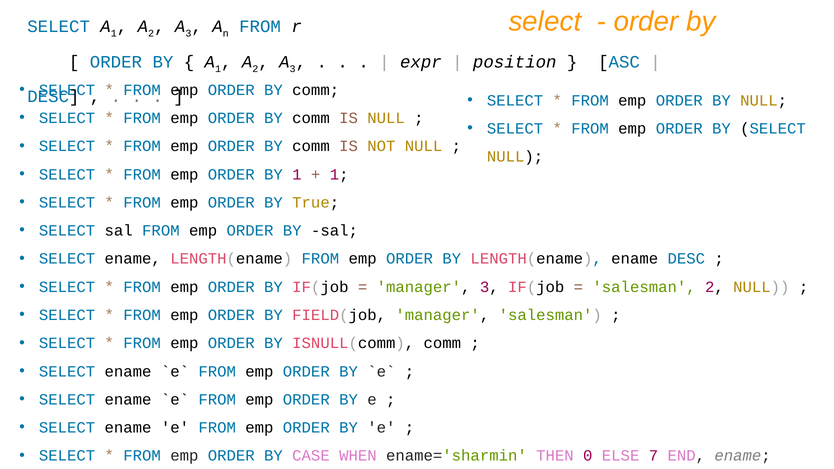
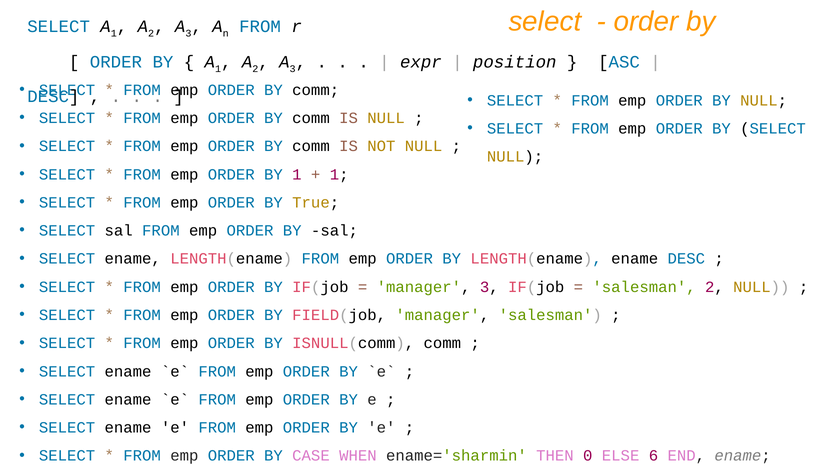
7: 7 -> 6 (653, 456)
